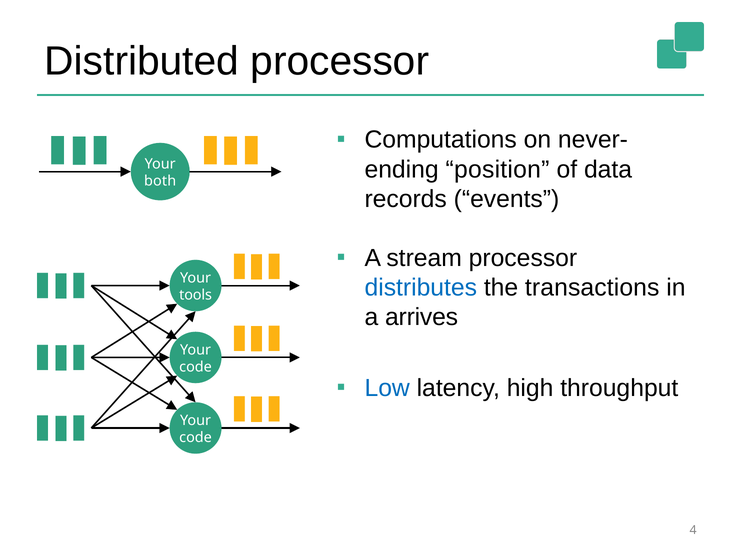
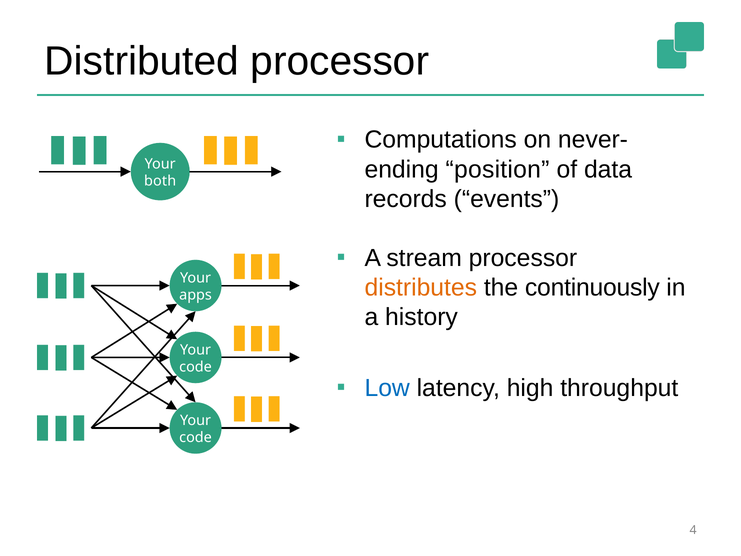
distributes colour: blue -> orange (421, 288)
transactions: transactions -> continuously (592, 288)
tools: tools -> apps (196, 295)
arrives: arrives -> history (421, 317)
